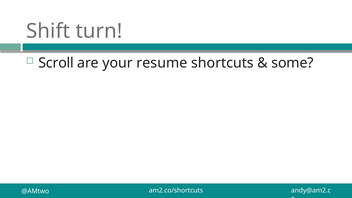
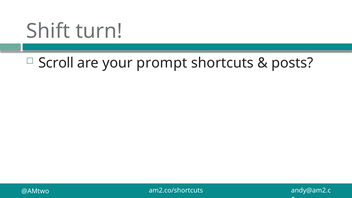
resume: resume -> prompt (162, 63)
some: some -> posts (292, 63)
